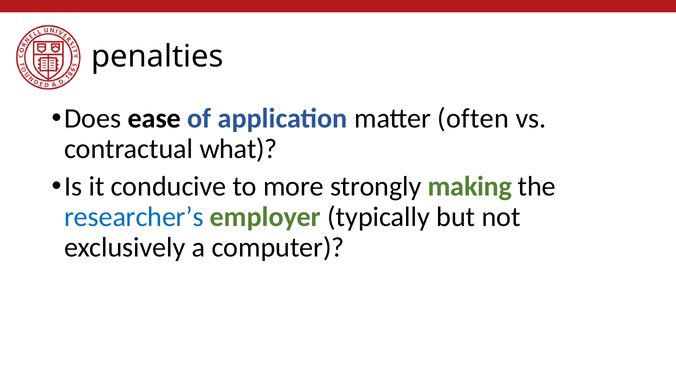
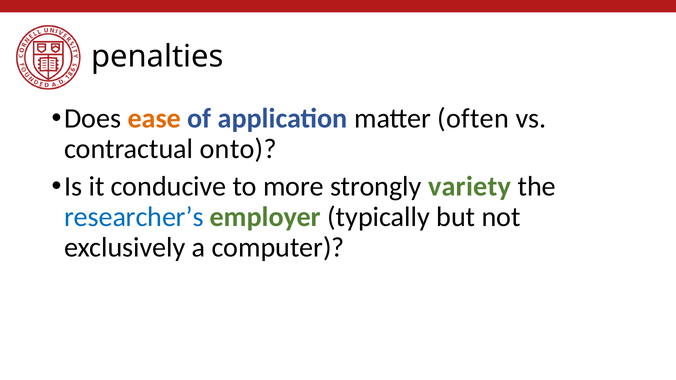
ease colour: black -> orange (154, 119)
what: what -> onto (238, 149)
making: making -> variety (470, 187)
